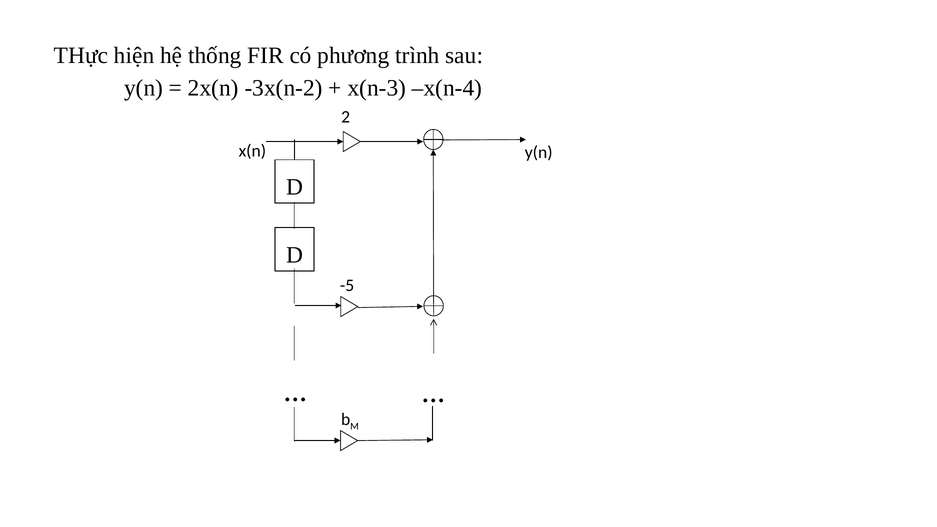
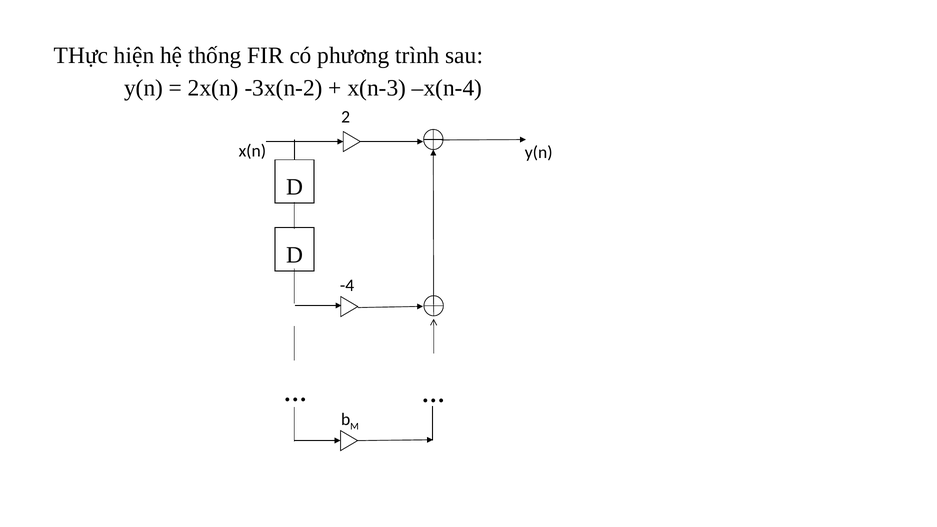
-5: -5 -> -4 (347, 286)
